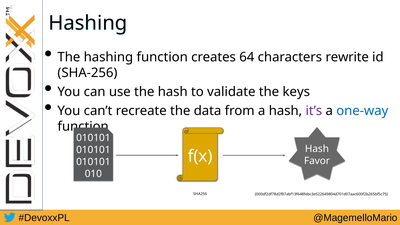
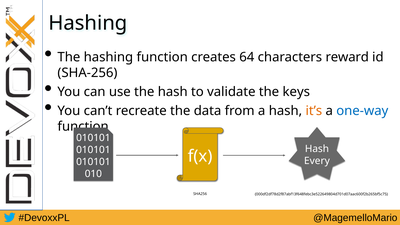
rewrite: rewrite -> reward (347, 57)
it’s colour: purple -> orange (314, 111)
Favor: Favor -> Every (317, 161)
